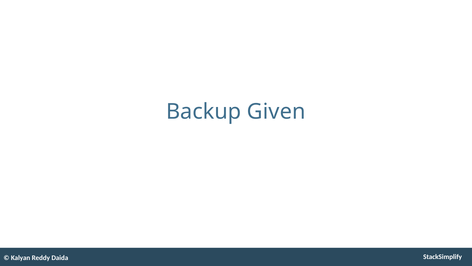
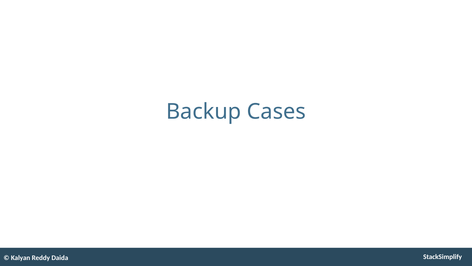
Given: Given -> Cases (276, 111)
